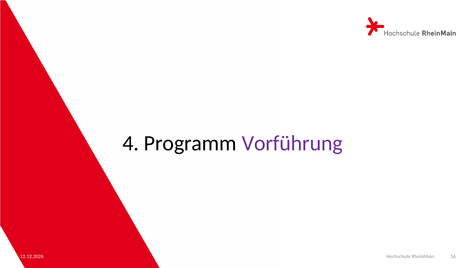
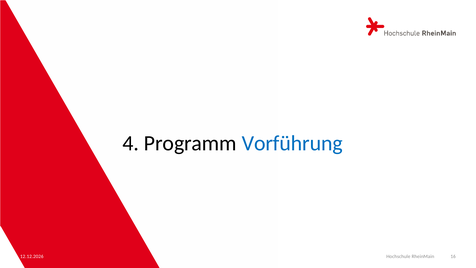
Vorführung colour: purple -> blue (292, 143)
